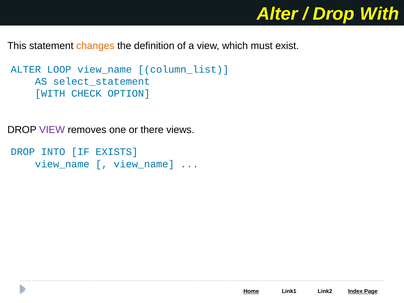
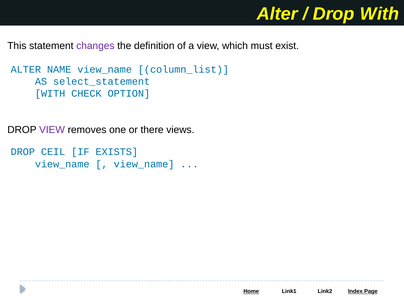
changes colour: orange -> purple (95, 46)
LOOP: LOOP -> NAME (59, 69)
INTO: INTO -> CEIL (53, 152)
